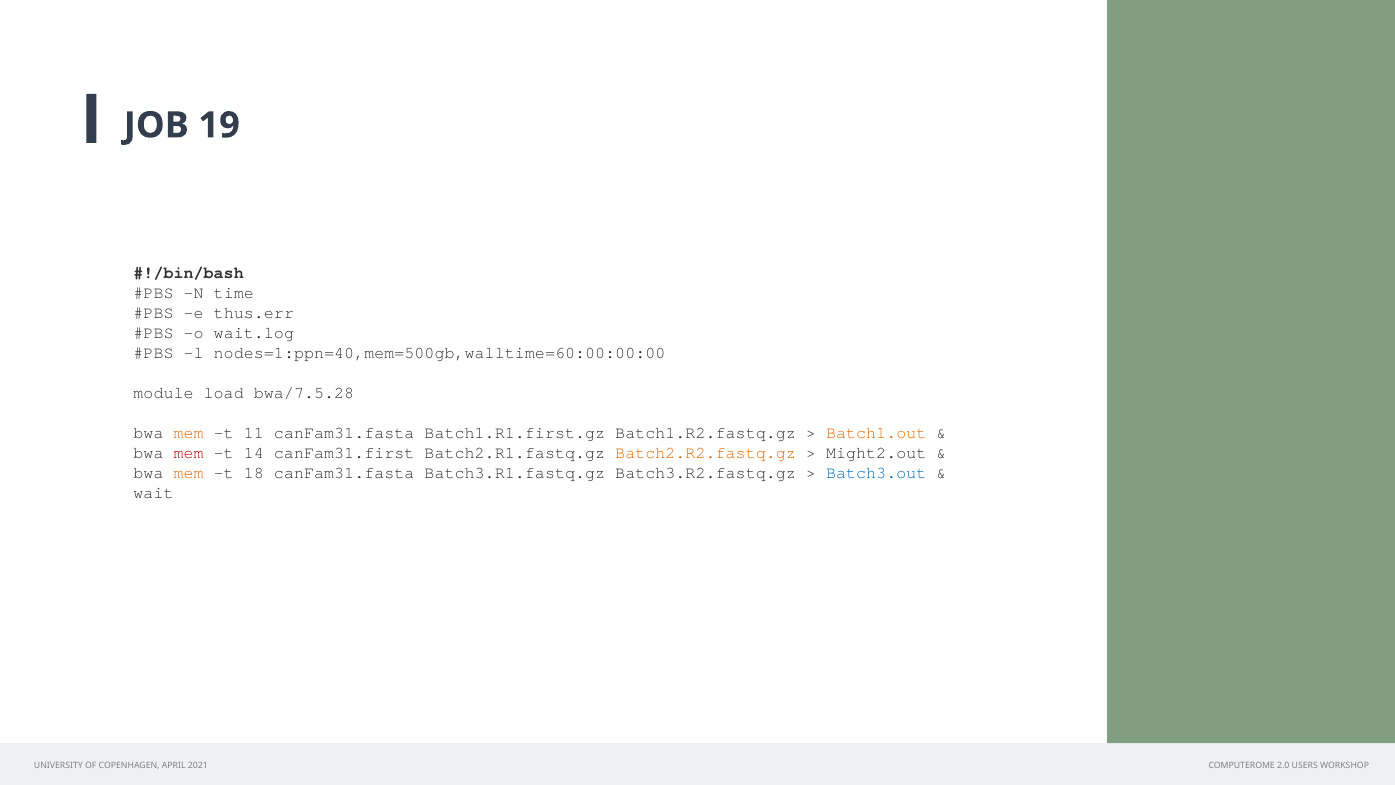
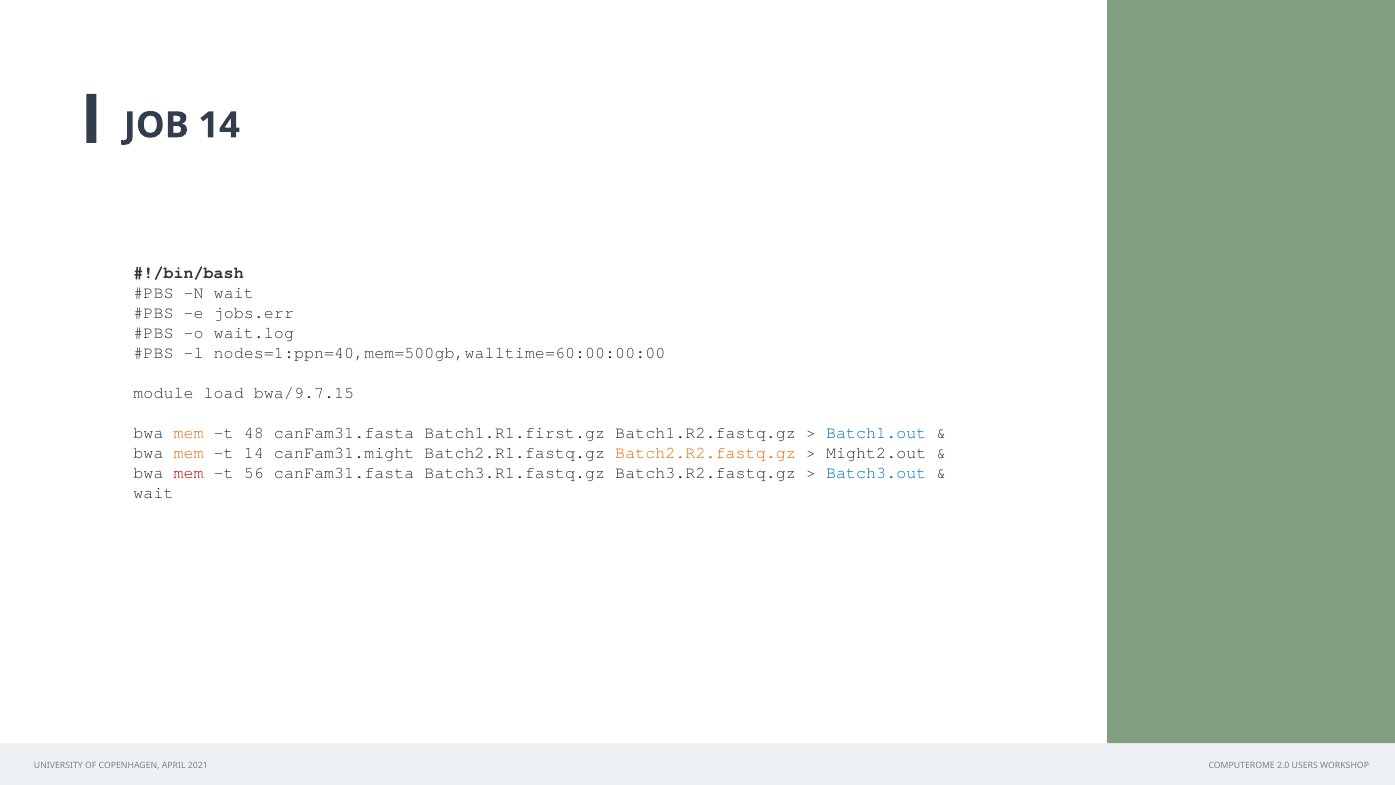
JOB 19: 19 -> 14 (219, 125)
N time: time -> wait (234, 293)
thus.err: thus.err -> jobs.err (254, 313)
bwa/7.5.28: bwa/7.5.28 -> bwa/9.7.15 (304, 393)
11: 11 -> 48 (254, 433)
Batch1.out colour: orange -> blue (876, 433)
mem colour: red -> orange (189, 453)
canFam31.first: canFam31.first -> canFam31.might (344, 453)
mem colour: orange -> red (189, 473)
18: 18 -> 56 (254, 473)
